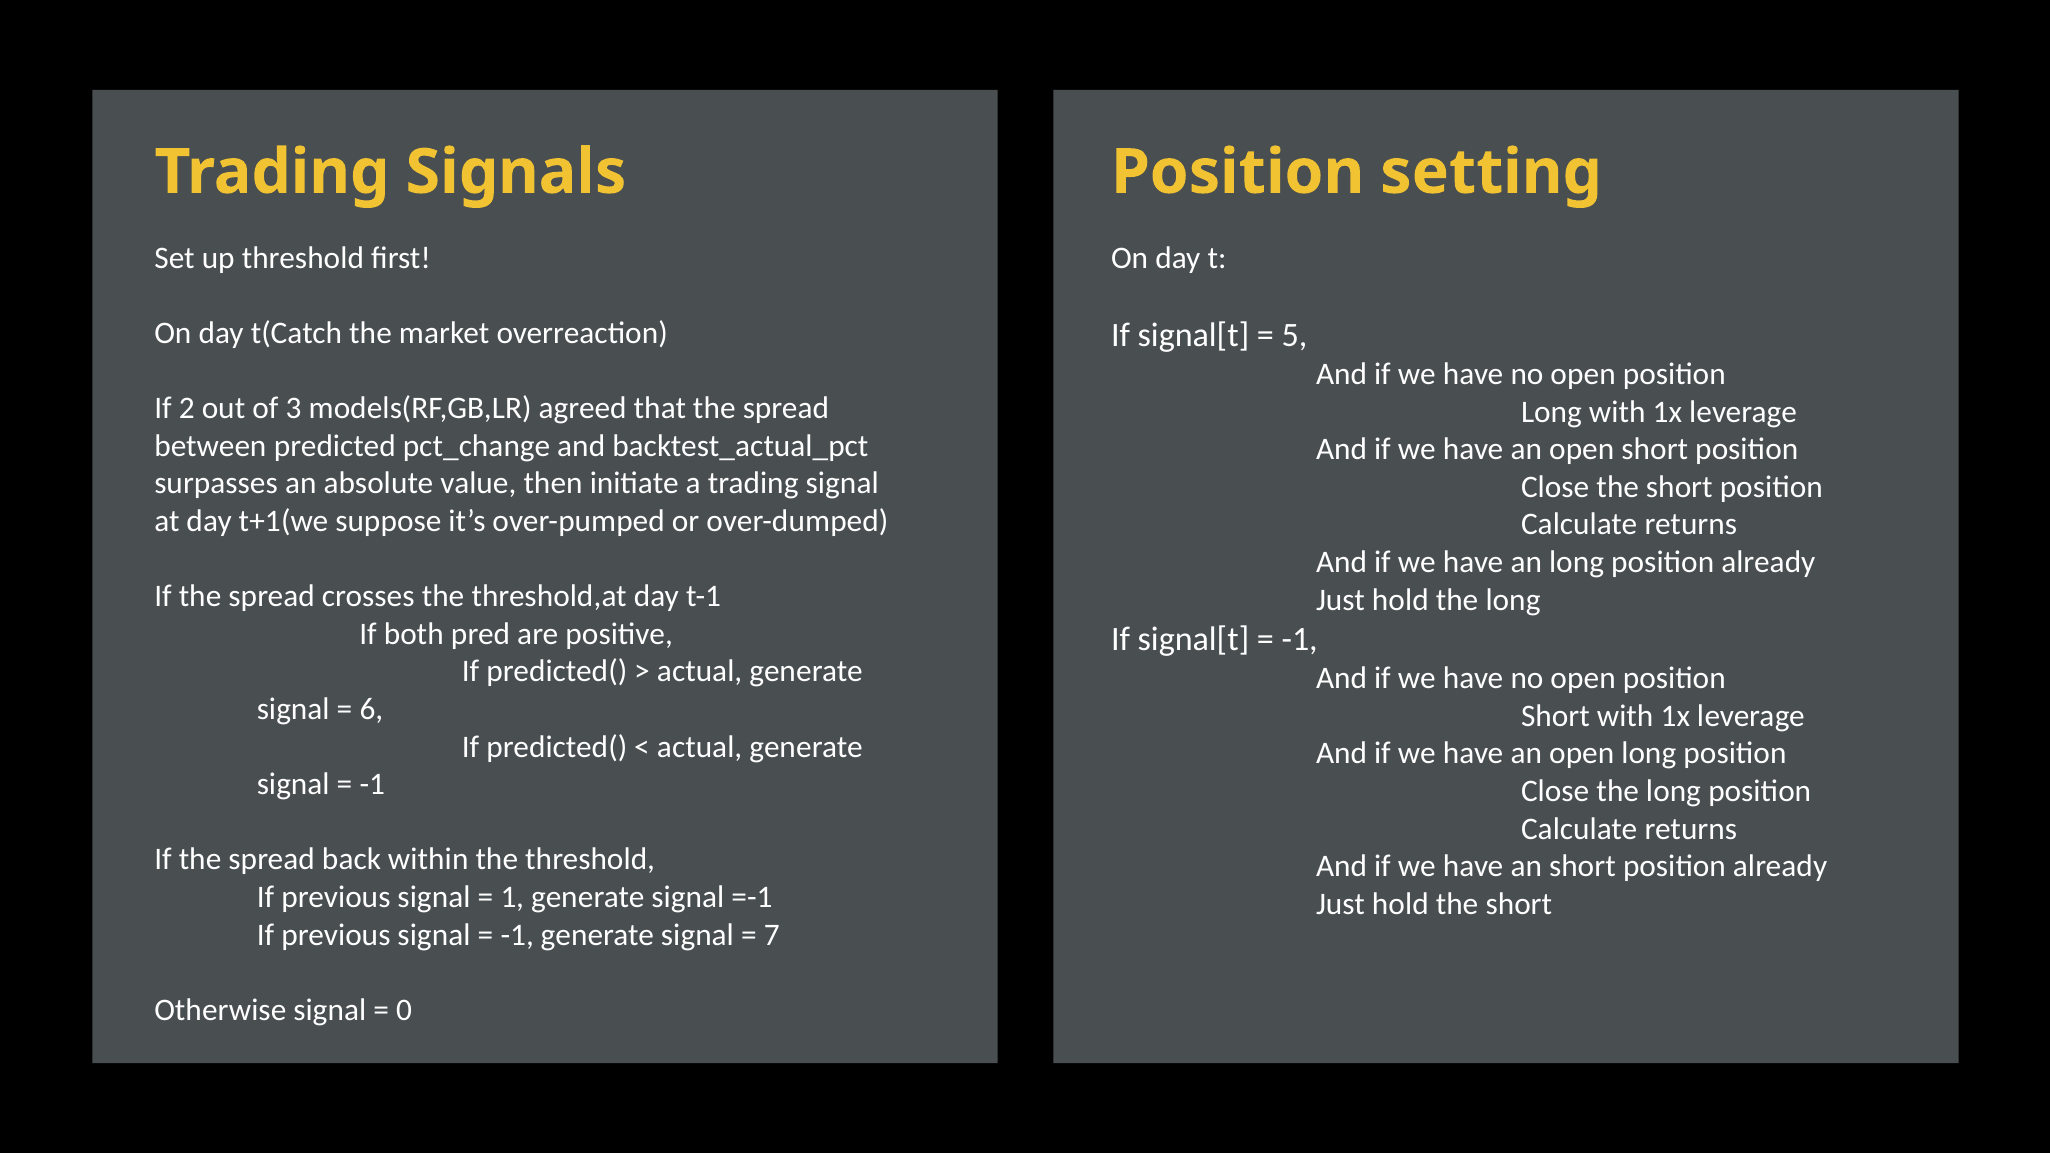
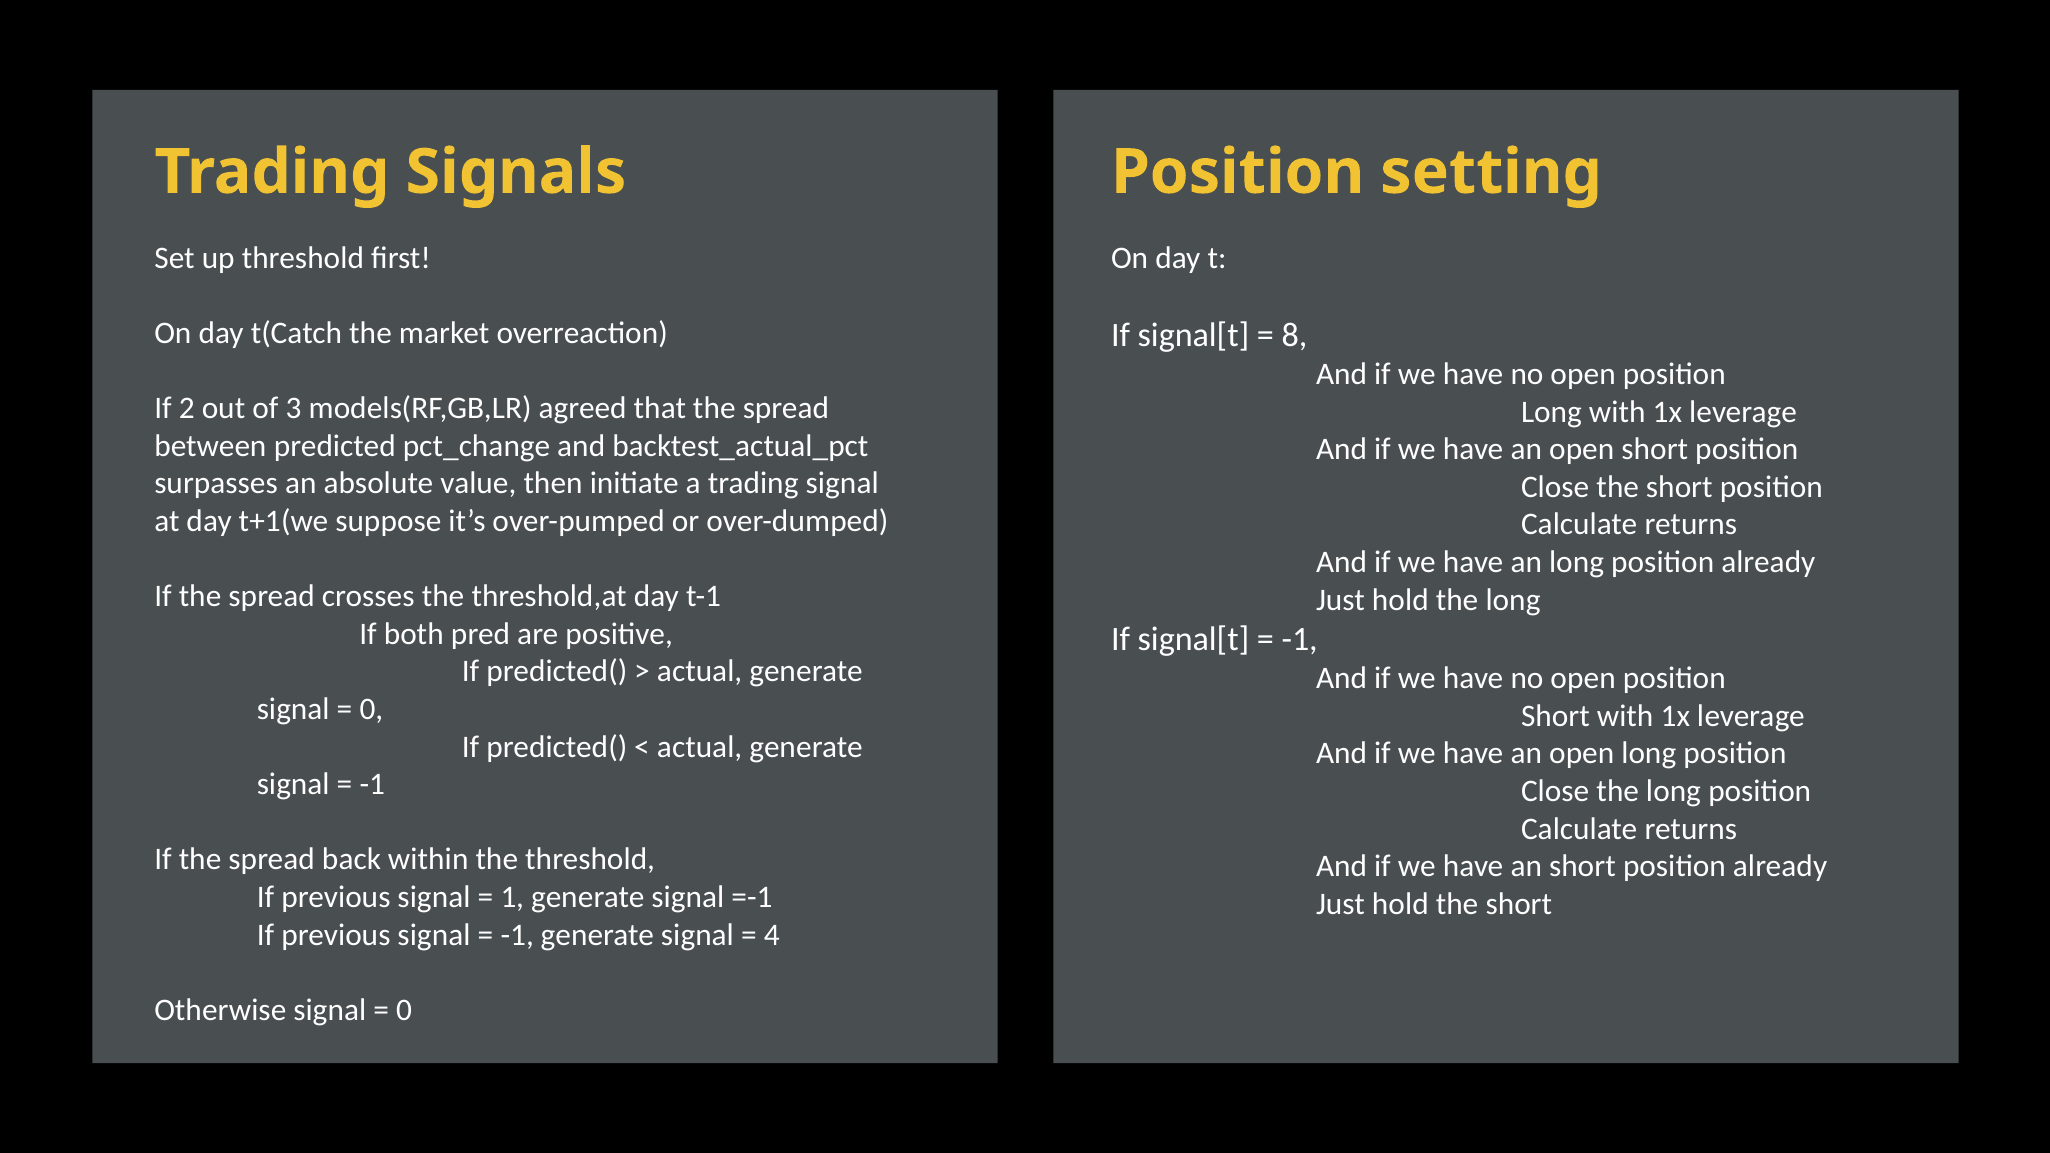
5: 5 -> 8 (1294, 335)
6: 6 -> 0 (371, 709)
7: 7 -> 4 (772, 935)
